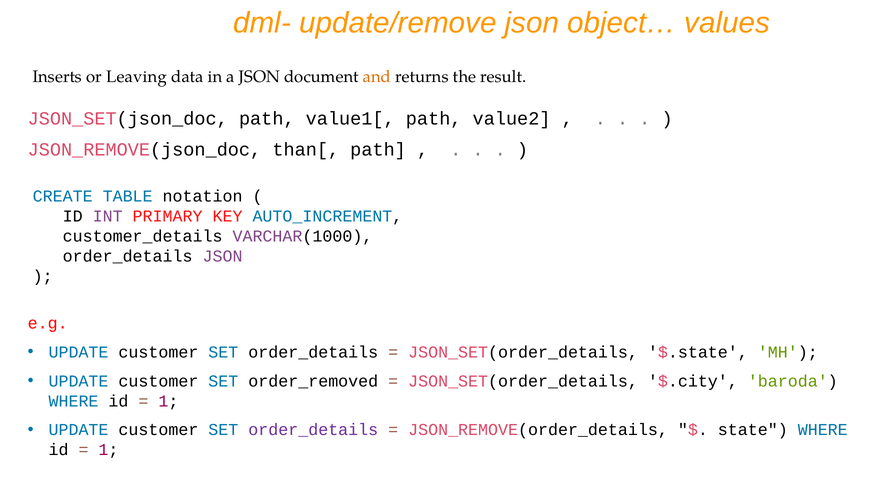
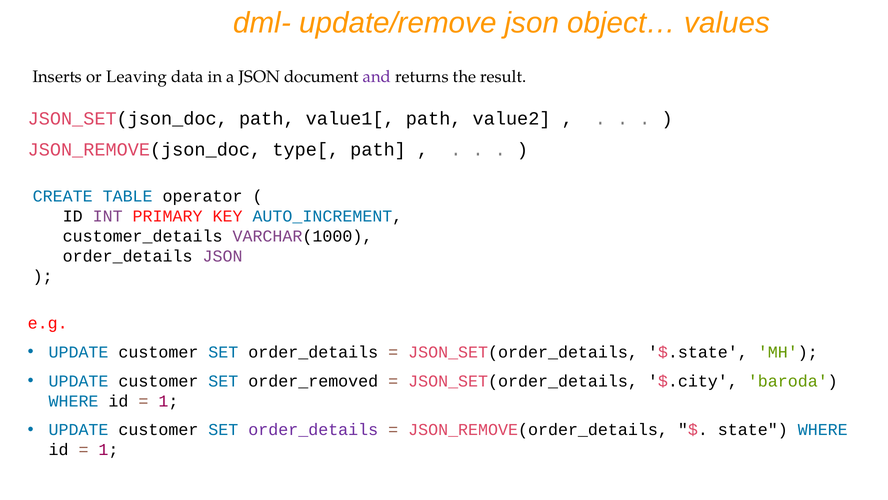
and colour: orange -> purple (377, 77)
than[: than[ -> type[ (306, 150)
notation: notation -> operator (203, 196)
